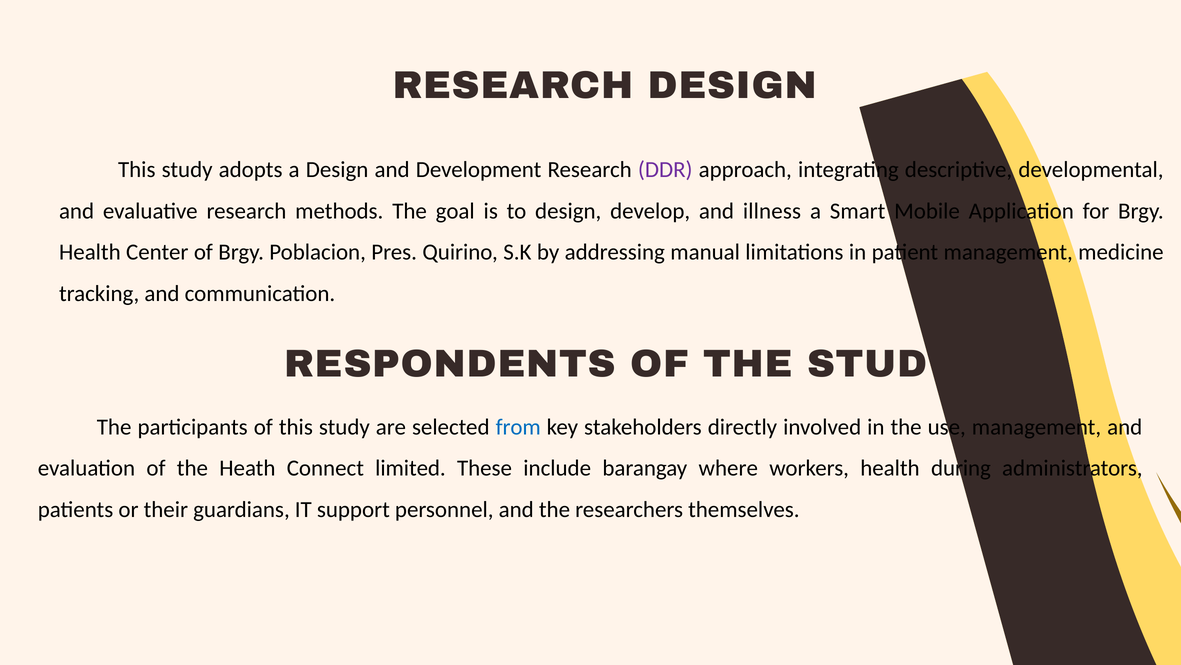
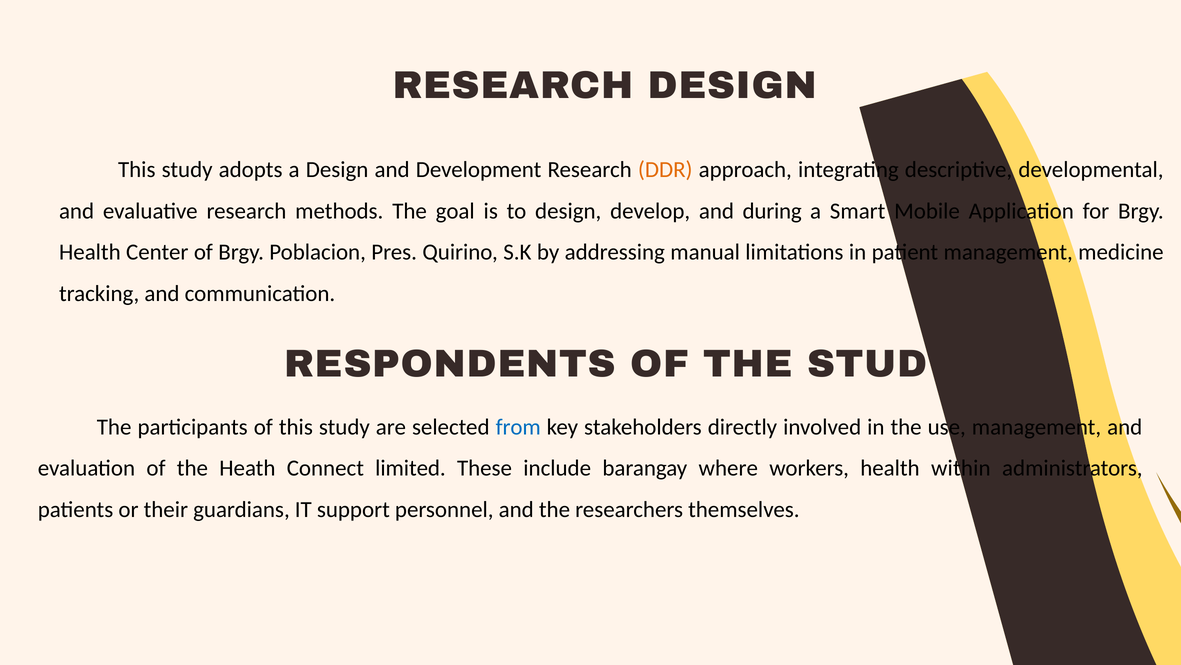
DDR colour: purple -> orange (665, 169)
illness: illness -> during (772, 211)
during: during -> within (961, 468)
